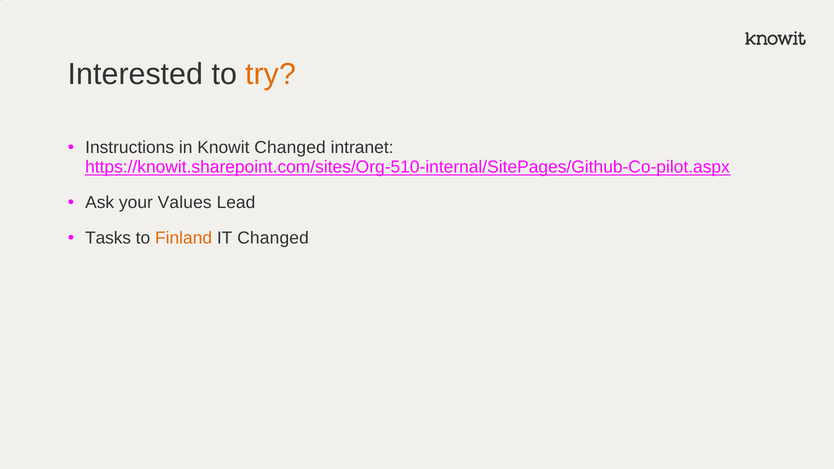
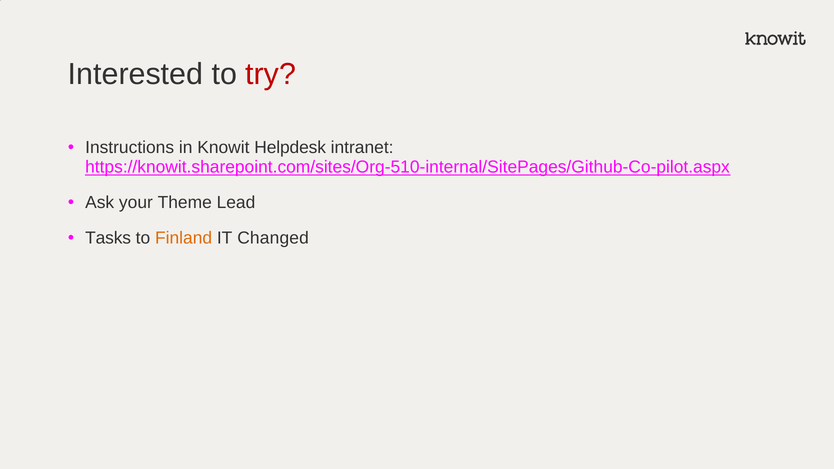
try colour: orange -> red (271, 74)
Knowit Changed: Changed -> Helpdesk (290, 147)
Values: Values -> Theme (185, 203)
